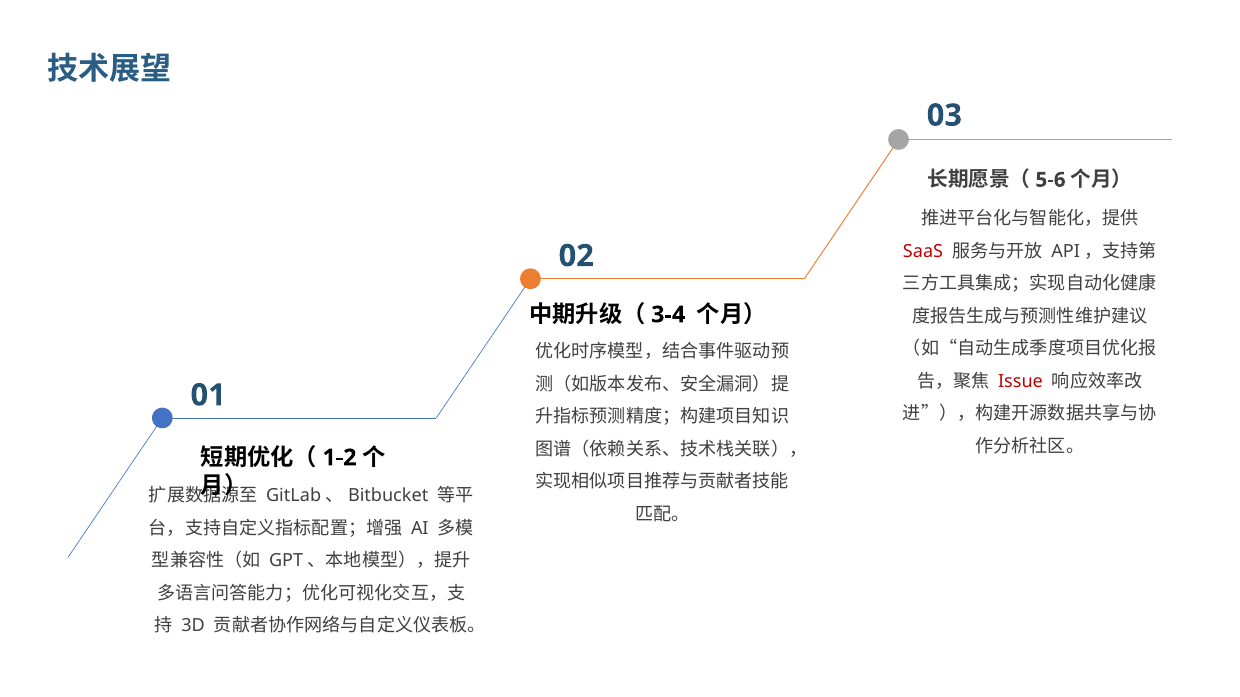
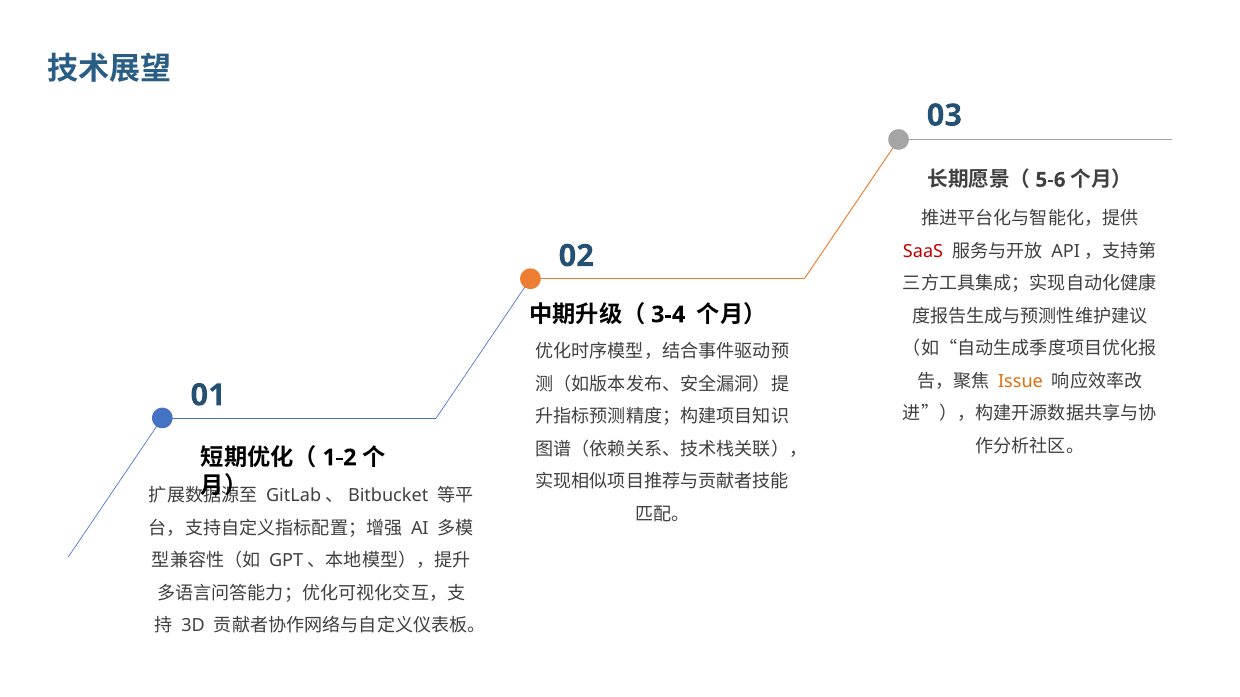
Issue colour: red -> orange (1020, 382)
